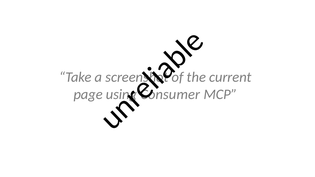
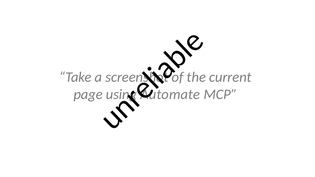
Consumer: Consumer -> Automate (170, 94)
